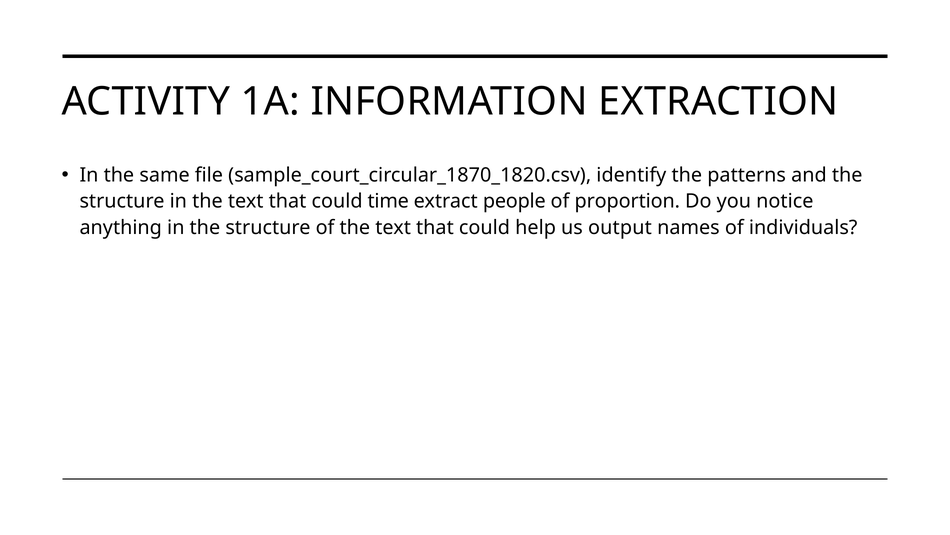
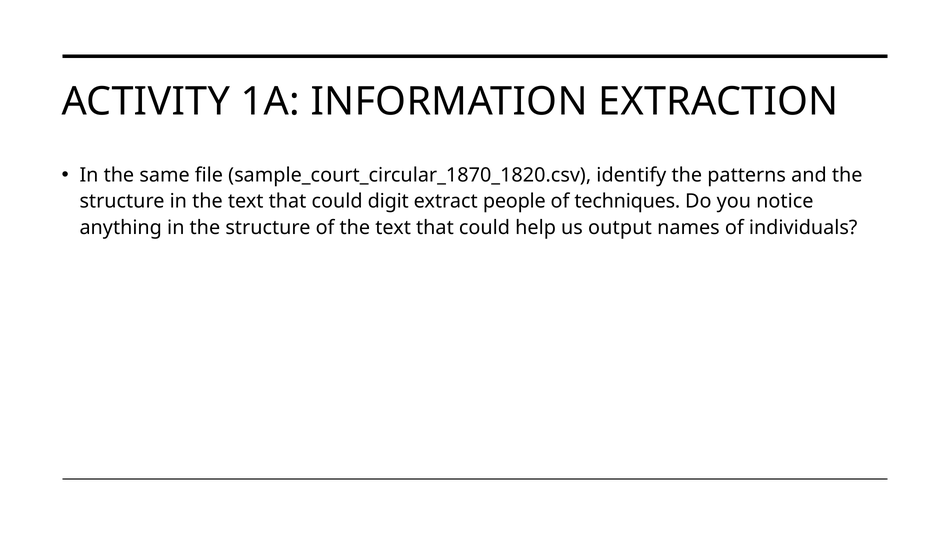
time: time -> digit (388, 201)
proportion: proportion -> techniques (627, 201)
